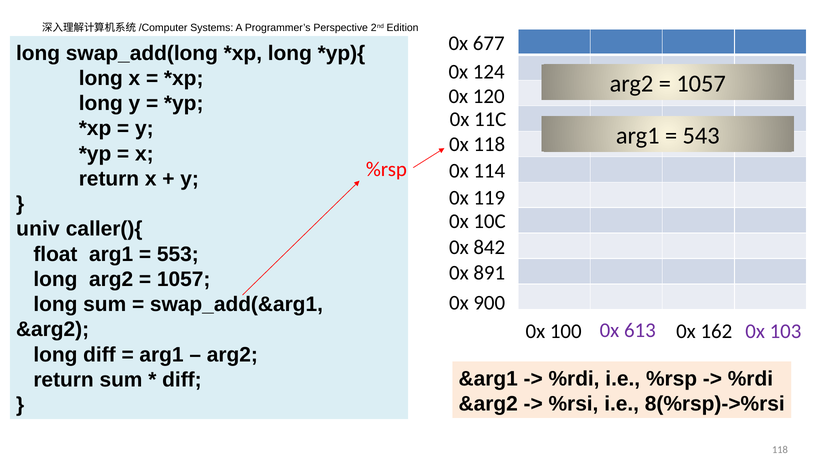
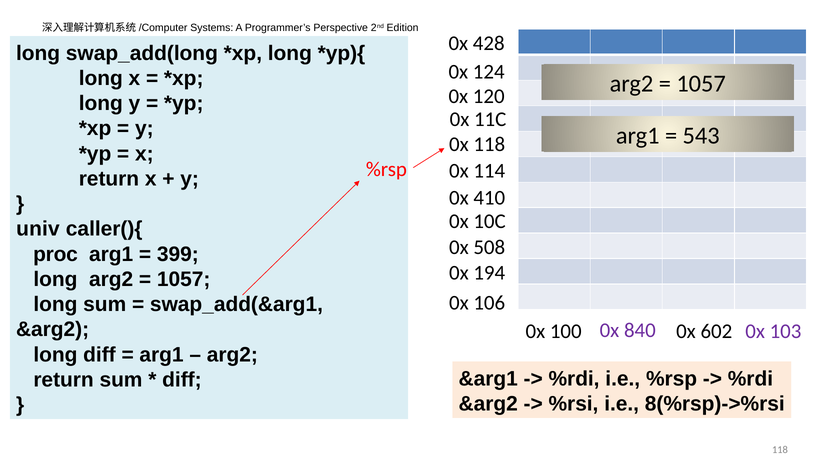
677: 677 -> 428 (489, 43)
119: 119 -> 410 (489, 197)
842: 842 -> 508 (489, 247)
float: float -> proc (56, 254)
553: 553 -> 399 (178, 254)
891: 891 -> 194 (489, 272)
900: 900 -> 106 (489, 302)
613: 613 -> 840 (640, 330)
162: 162 -> 602 (716, 331)
